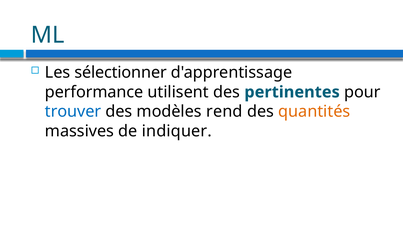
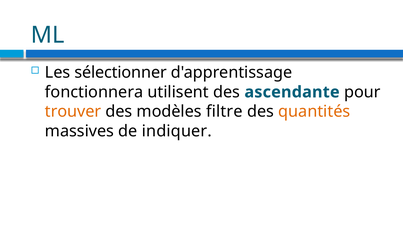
performance: performance -> fonctionnera (94, 92)
pertinentes: pertinentes -> ascendante (292, 92)
trouver colour: blue -> orange (73, 111)
rend: rend -> filtre (224, 111)
